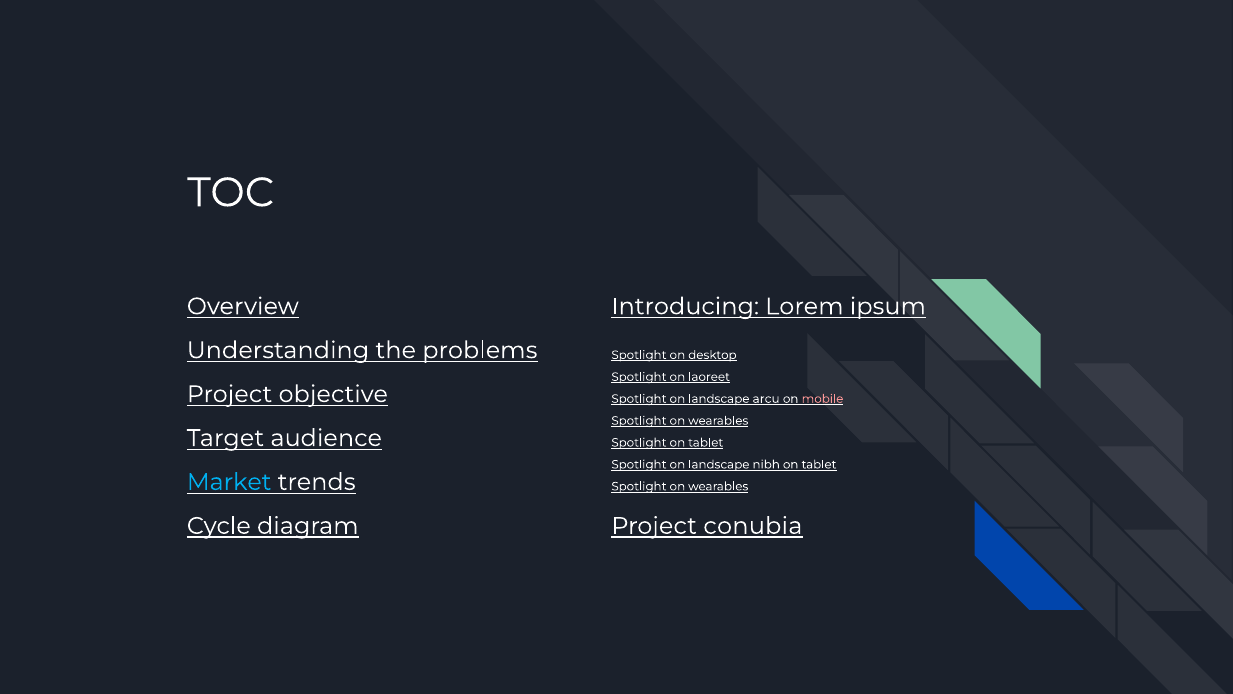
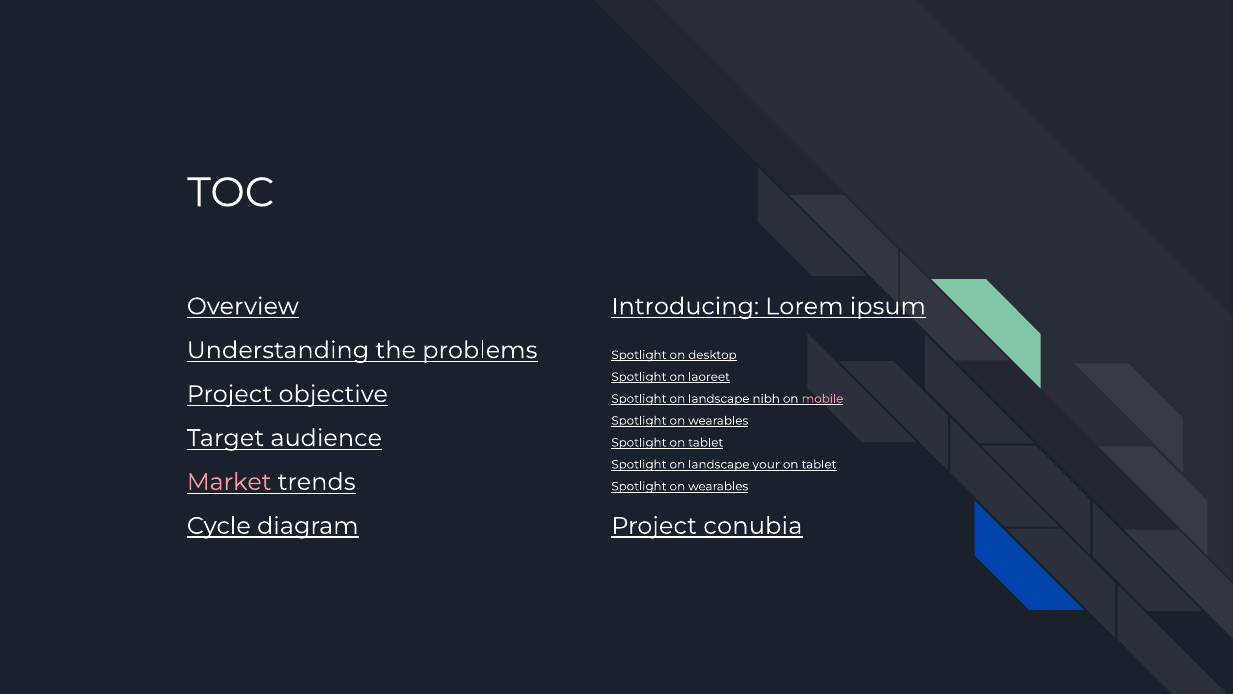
arcu: arcu -> nibh (766, 399)
nibh: nibh -> your (766, 464)
Market colour: light blue -> pink (229, 482)
